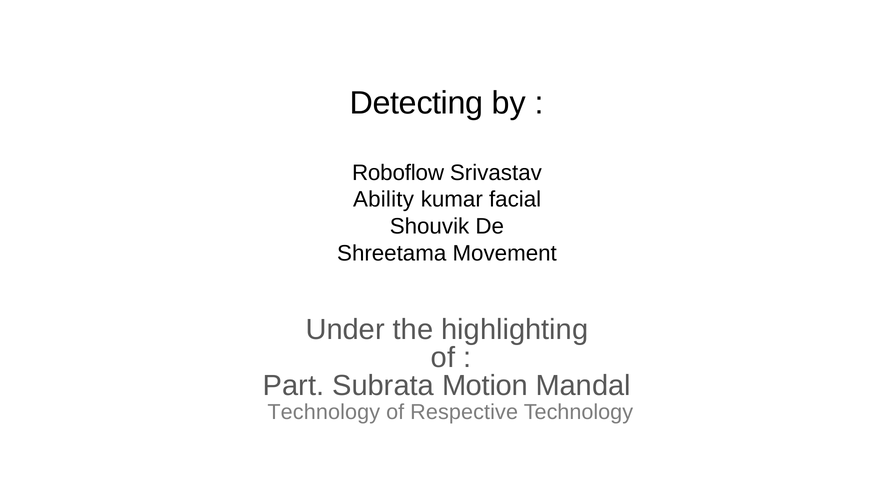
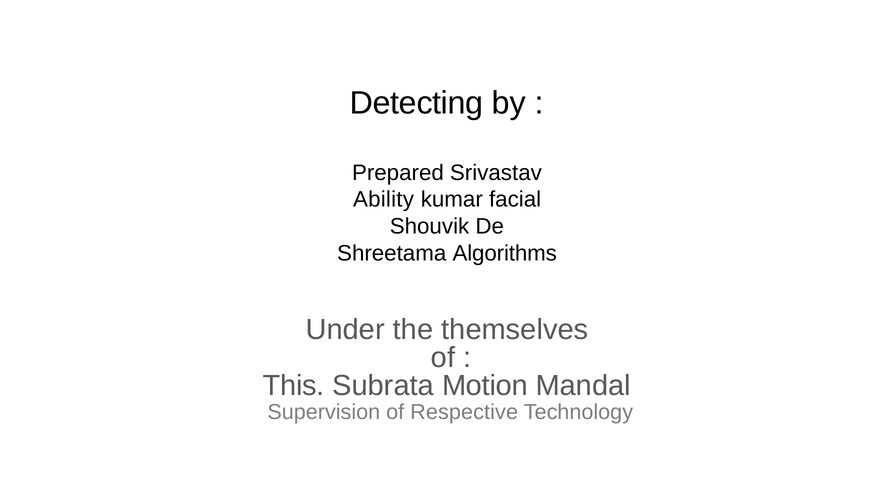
Roboflow: Roboflow -> Prepared (398, 173)
Movement: Movement -> Algorithms (505, 253)
highlighting: highlighting -> themselves (515, 330)
Part: Part -> This (294, 385)
Technology: Technology -> Supervision (324, 412)
